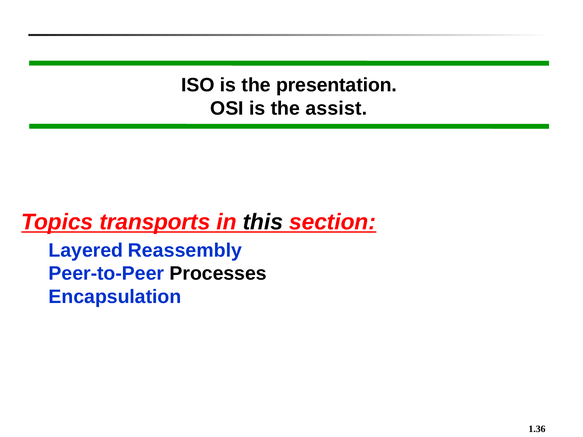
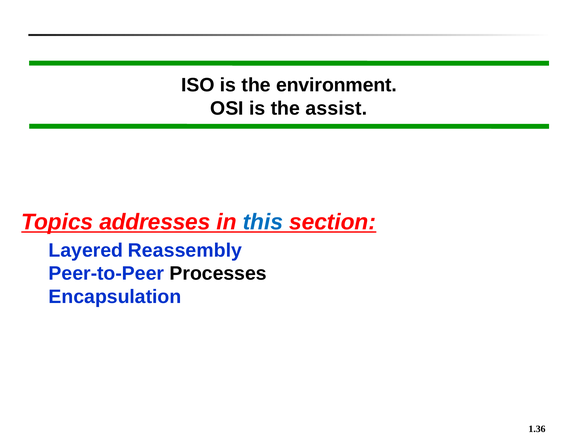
presentation: presentation -> environment (337, 85)
transports: transports -> addresses (155, 222)
this colour: black -> blue (263, 222)
